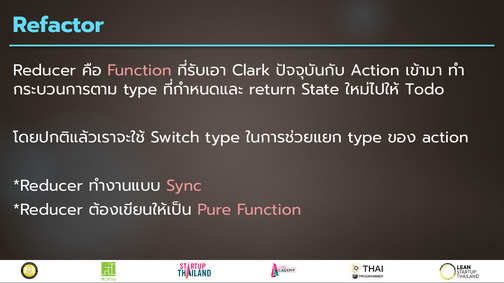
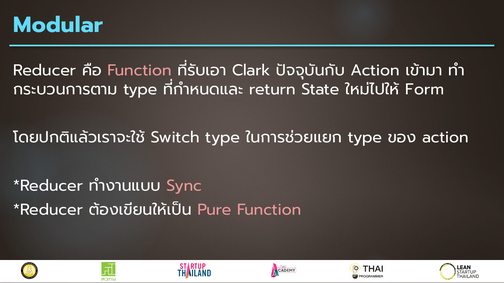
Refactor: Refactor -> Modular (58, 25)
Todo: Todo -> Form (425, 89)
